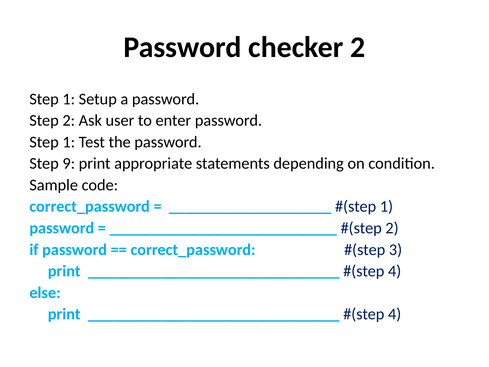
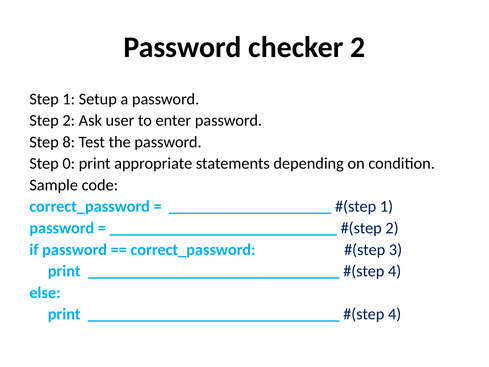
1: 1 -> 8 (69, 142)
9: 9 -> 0 (69, 163)
